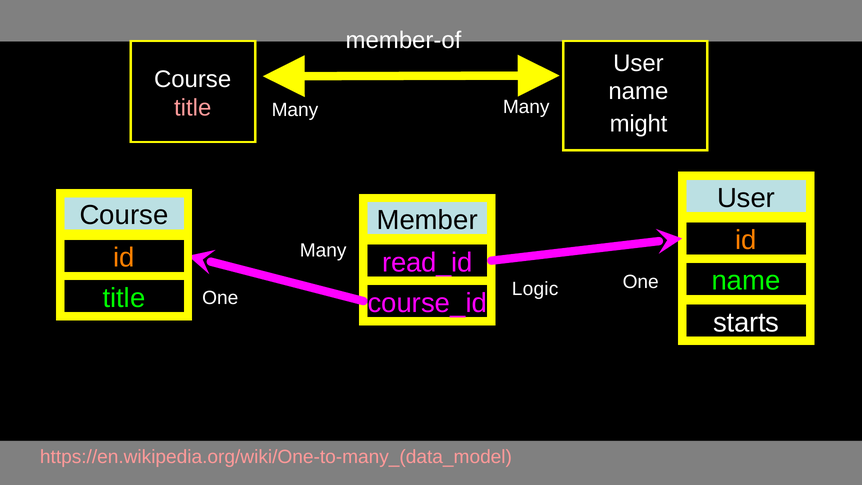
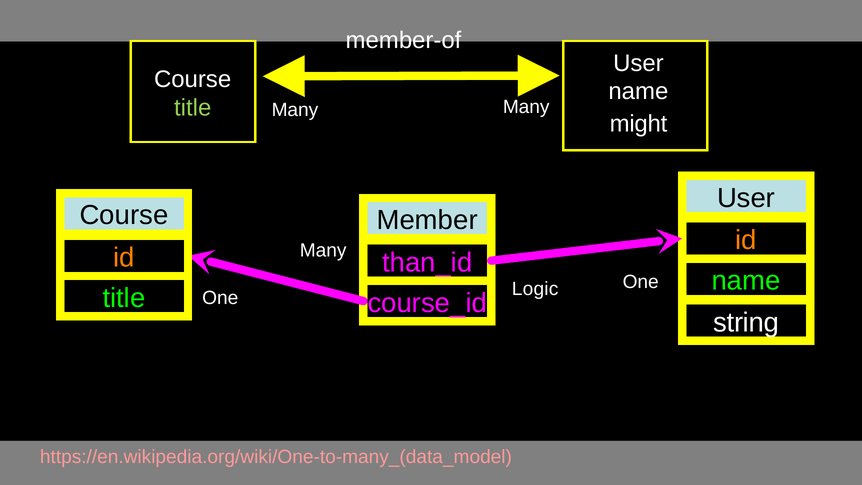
title colour: pink -> light green (193, 108)
read_id: read_id -> than_id (427, 263)
starts: starts -> string (746, 322)
